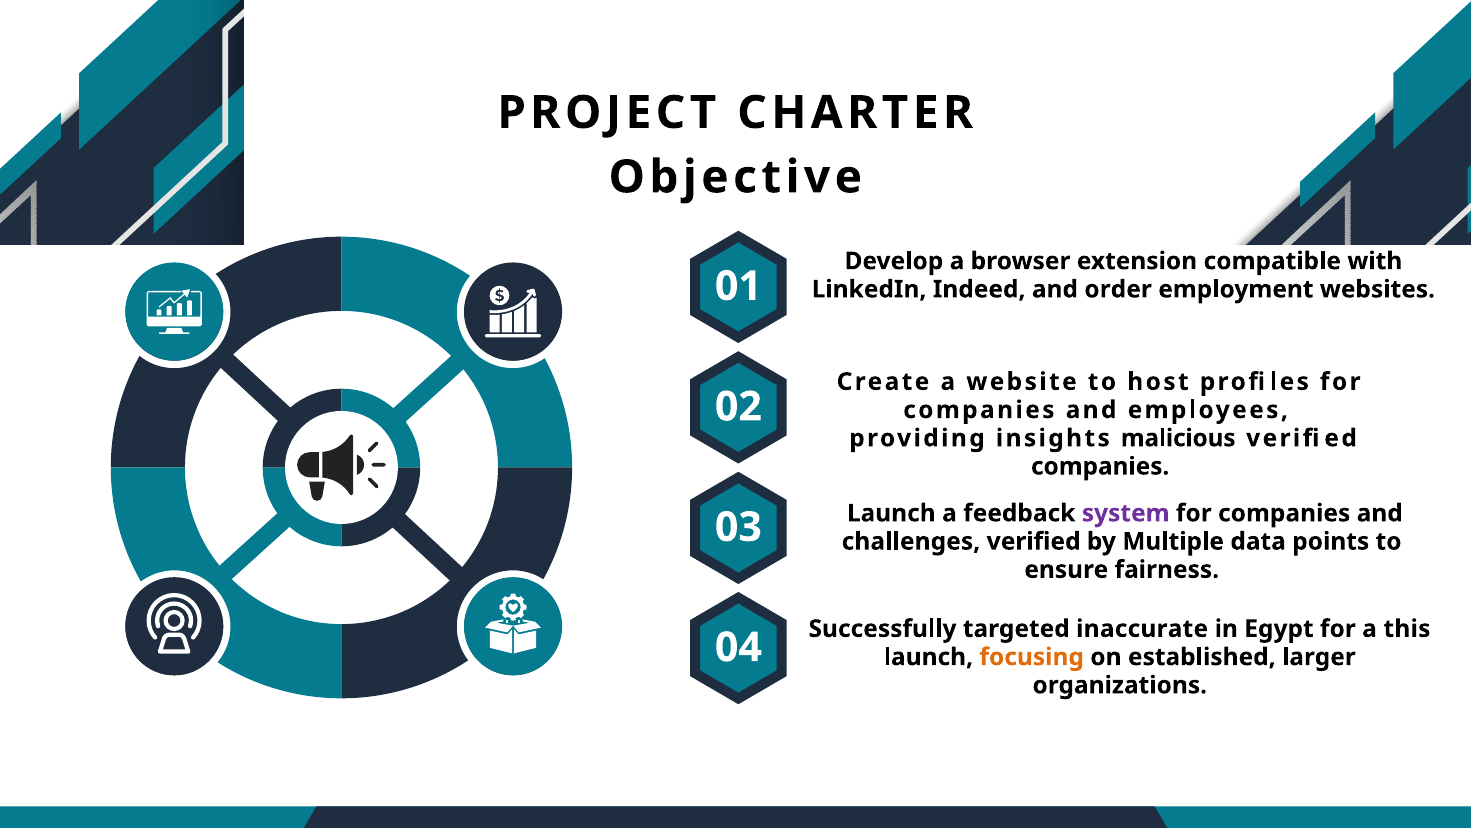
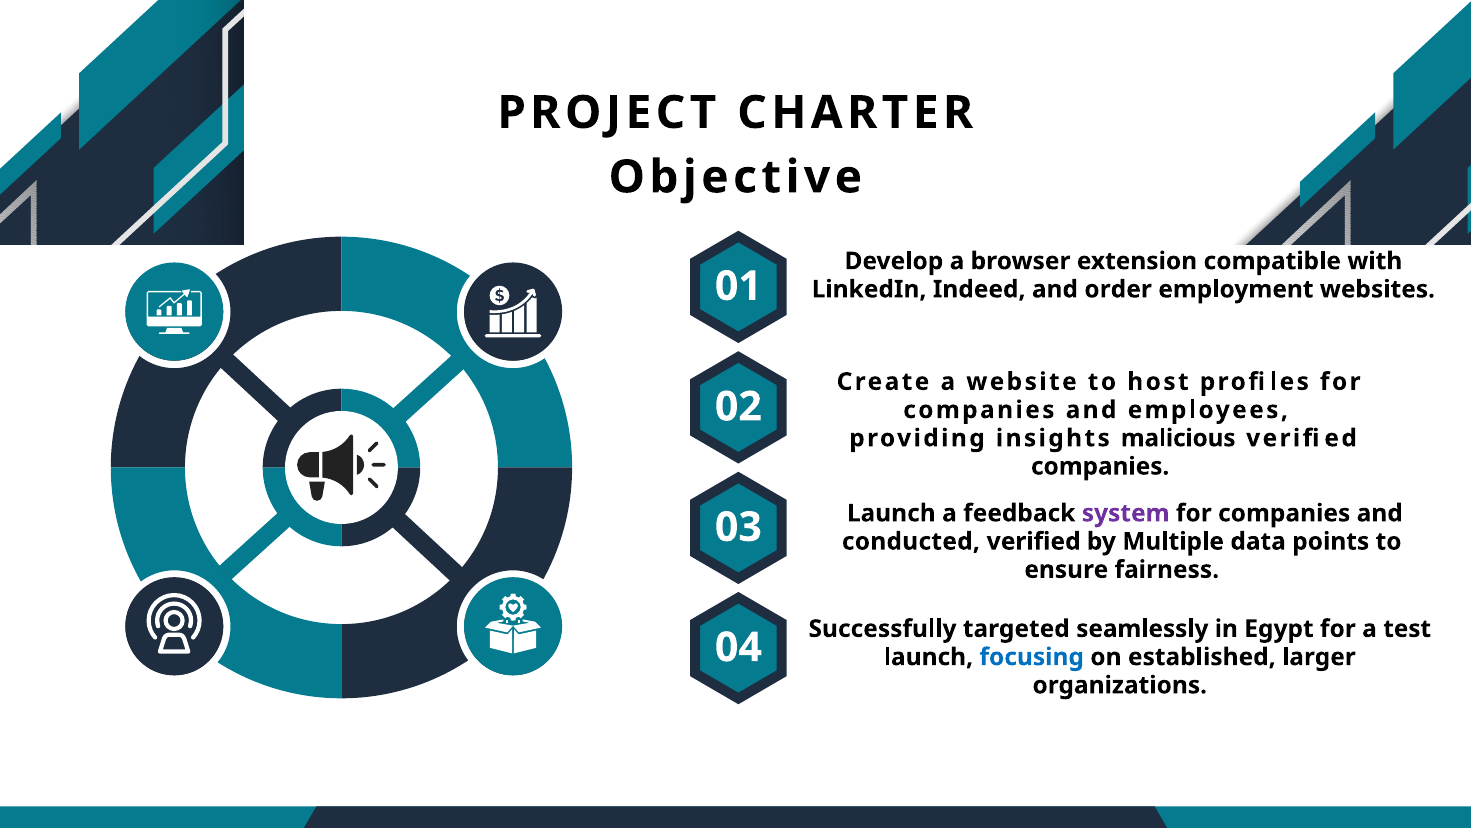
challenges: challenges -> conducted (911, 541)
inaccurate: inaccurate -> seamlessly (1142, 628)
this: this -> test (1407, 628)
focusing colour: orange -> blue (1032, 657)
